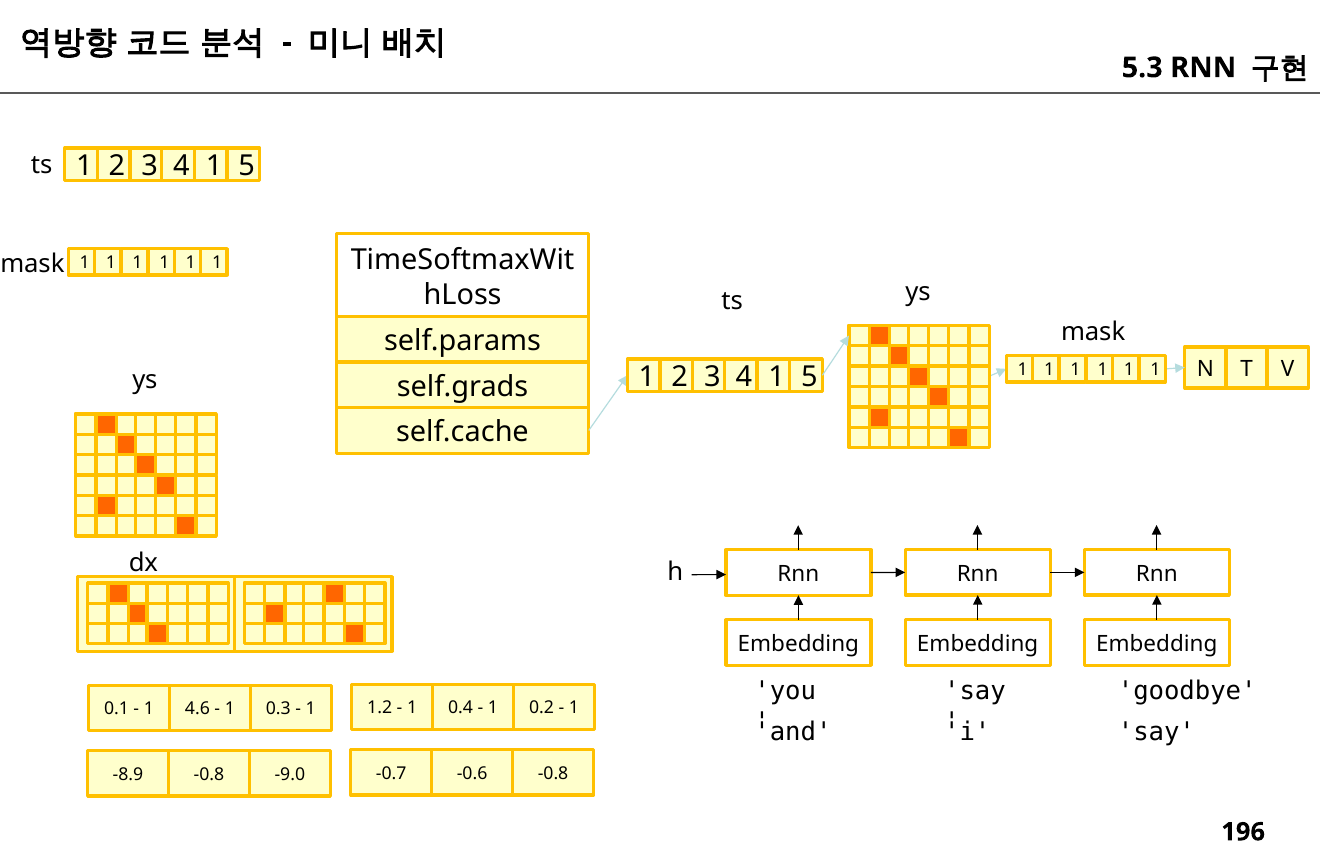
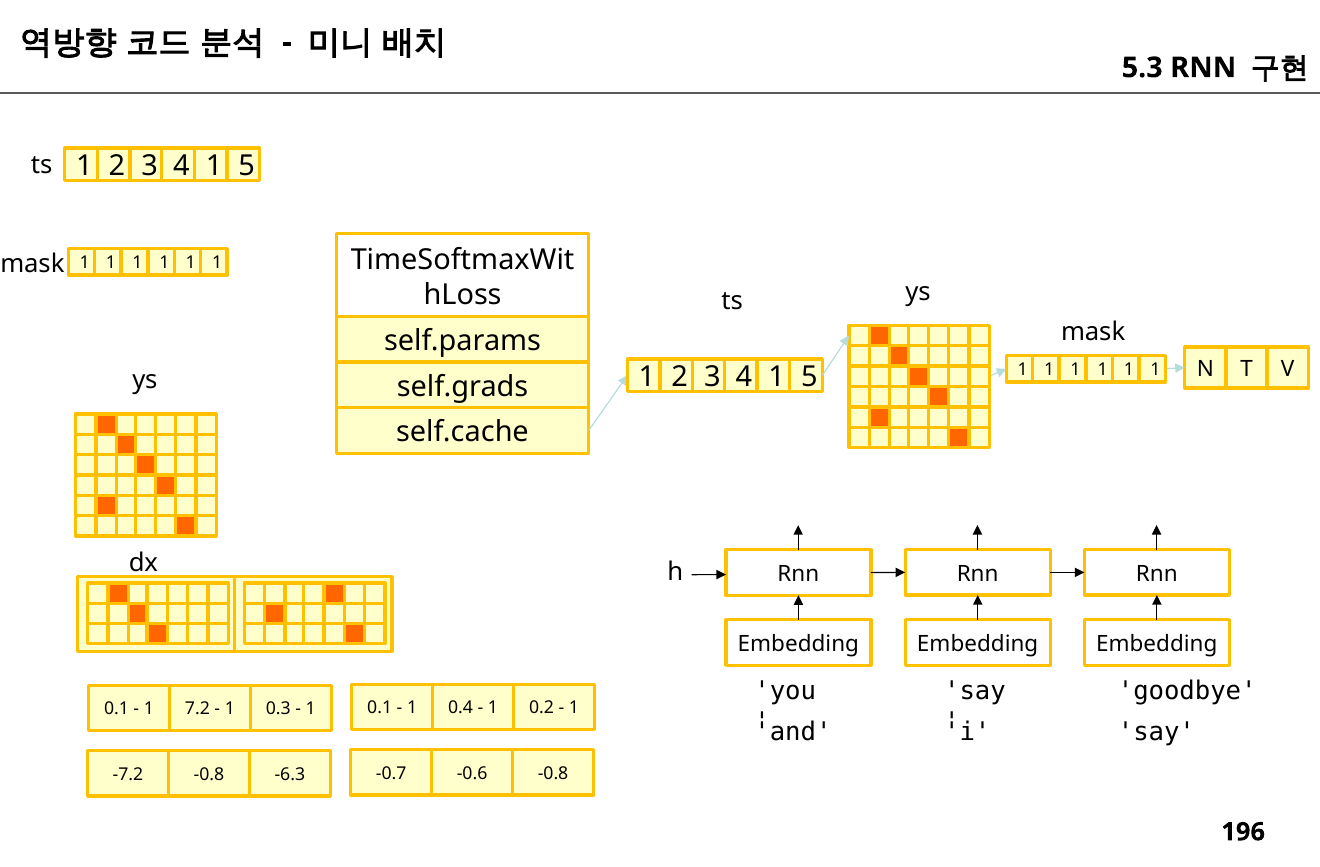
1.2: 1.2 -> 0.1 (380, 708)
4.6: 4.6 -> 7.2 (197, 709)
-8.9: -8.9 -> -7.2 (128, 774)
-9.0: -9.0 -> -6.3 (290, 774)
